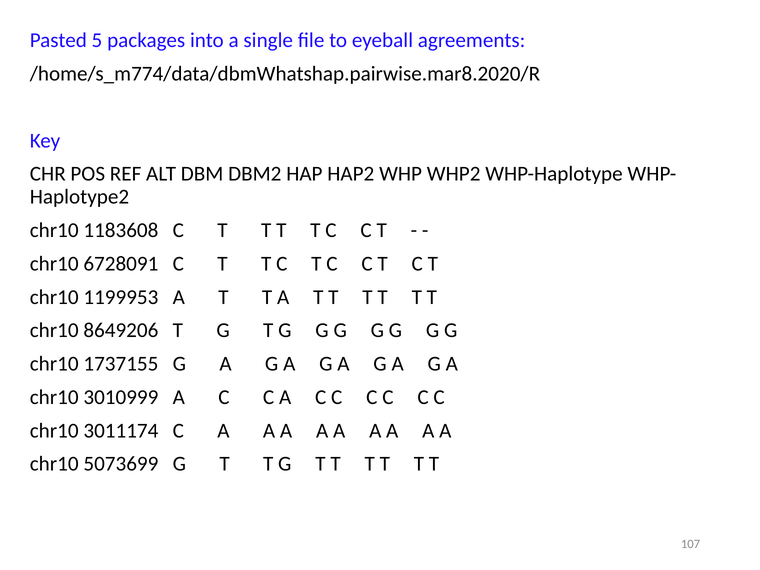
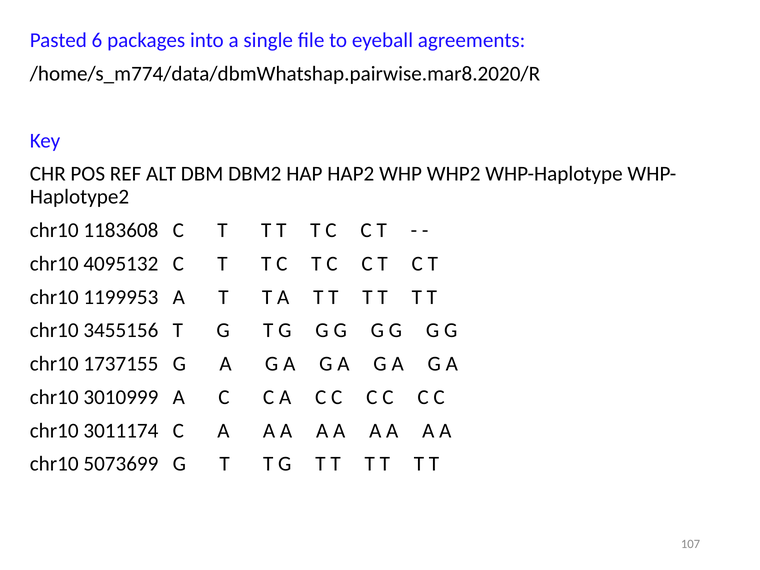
5: 5 -> 6 (97, 40)
6728091: 6728091 -> 4095132 (121, 264)
8649206: 8649206 -> 3455156 (121, 330)
